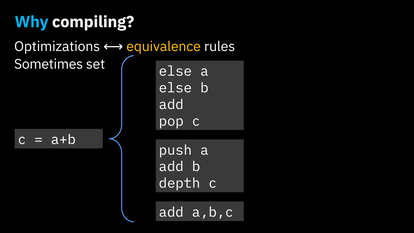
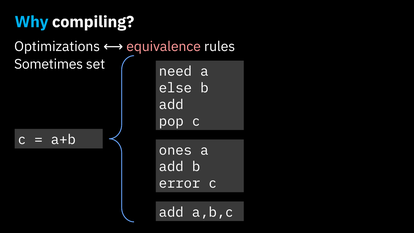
equivalence colour: yellow -> pink (164, 46)
else: else -> need (175, 71)
push: push -> ones (175, 150)
depth: depth -> error (180, 183)
